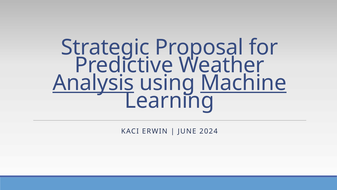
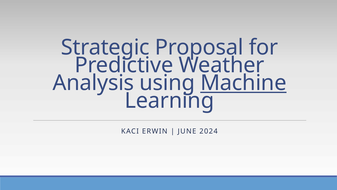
Analysis underline: present -> none (93, 83)
